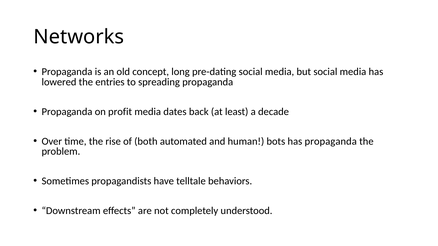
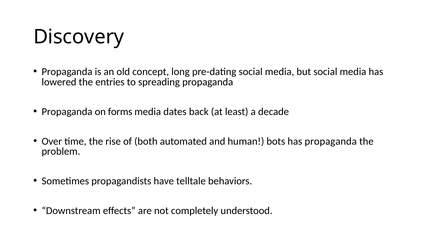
Networks: Networks -> Discovery (79, 37)
profit: profit -> forms (120, 112)
